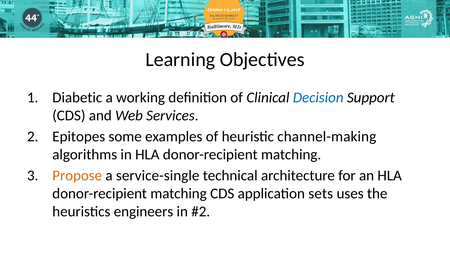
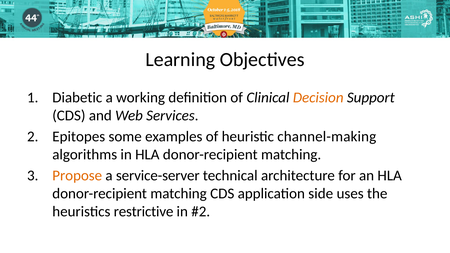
Decision colour: blue -> orange (318, 98)
service-single: service-single -> service-server (158, 176)
sets: sets -> side (321, 194)
engineers: engineers -> restrictive (144, 212)
